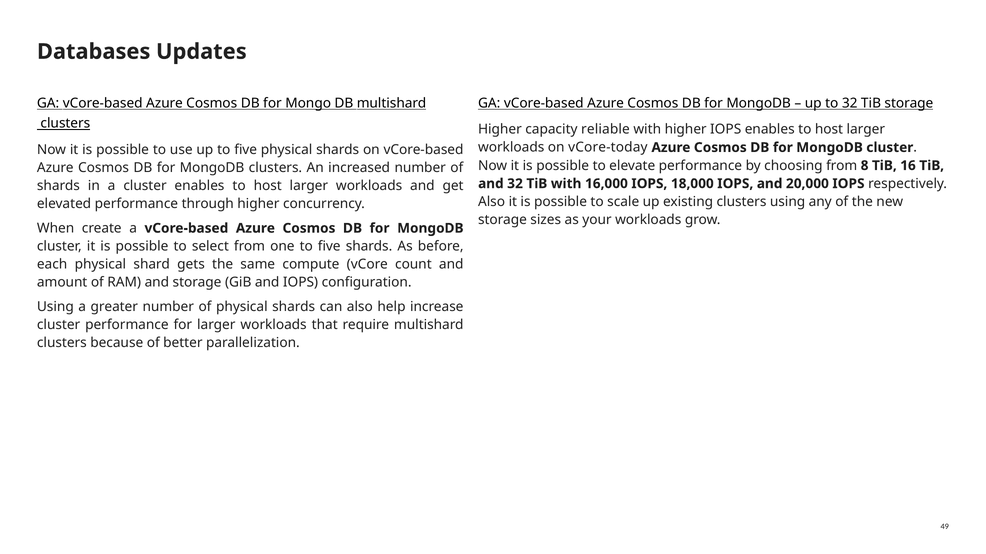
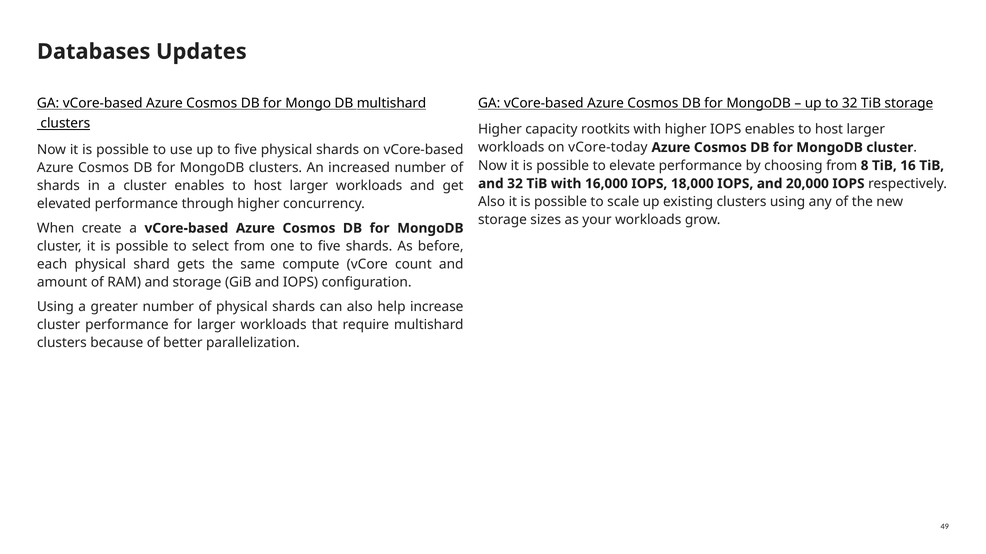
reliable: reliable -> rootkits (606, 130)
